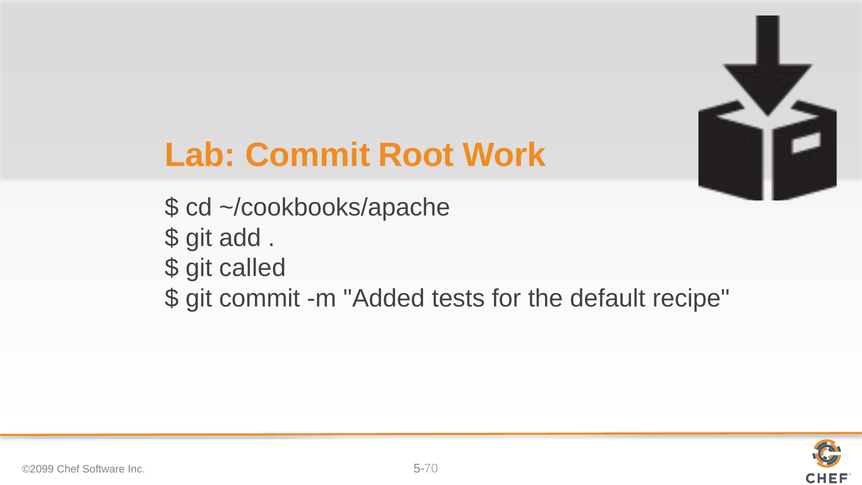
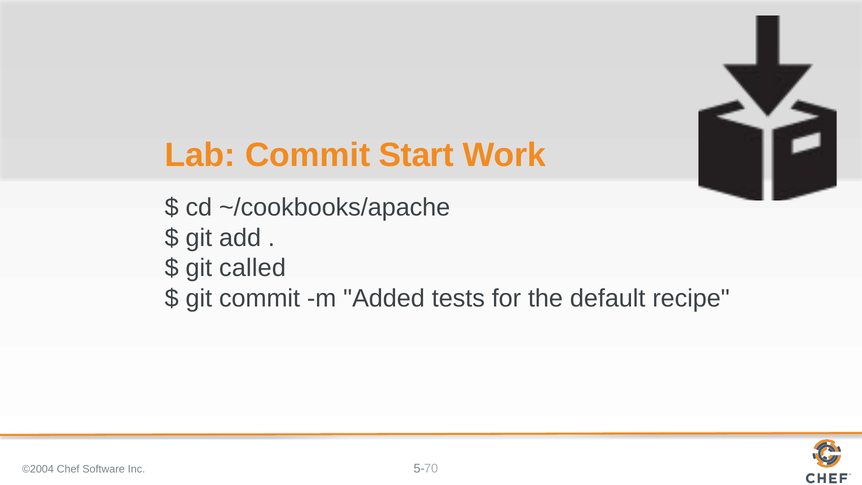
Root: Root -> Start (416, 155)
©2099: ©2099 -> ©2004 (38, 469)
